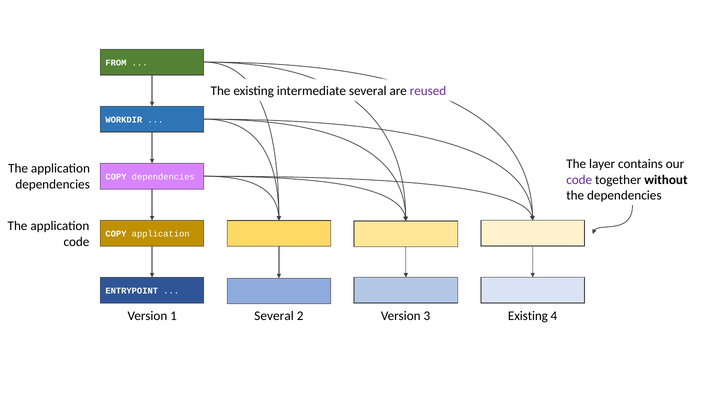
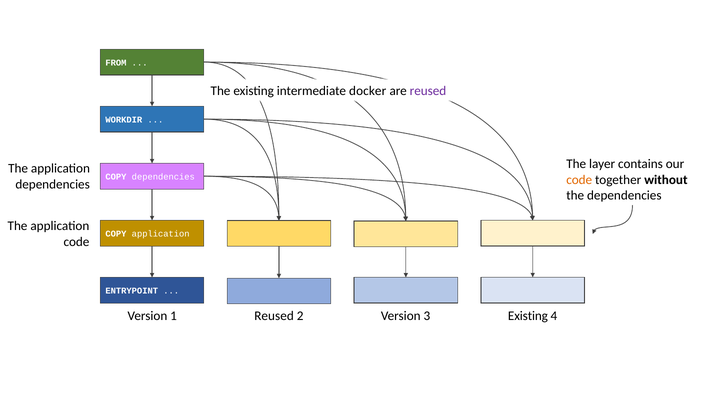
intermediate several: several -> docker (368, 91)
code colour: purple -> orange (579, 180)
1 Several: Several -> Reused (274, 316)
